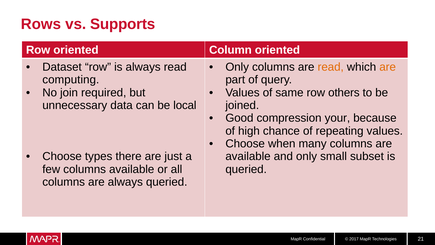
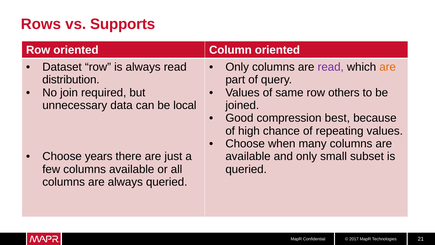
read colour: orange -> purple (331, 67)
computing: computing -> distribution (71, 80)
your: your -> best (337, 118)
types: types -> years (99, 156)
